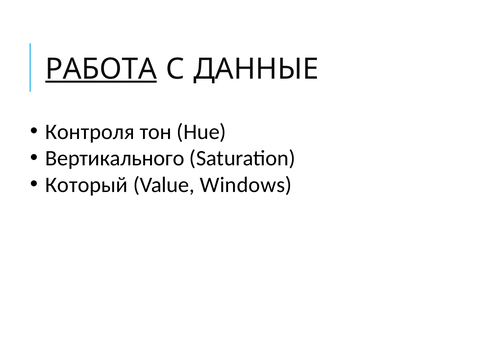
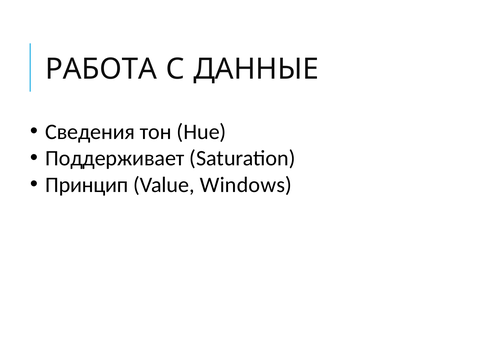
РАБОТА underline: present -> none (101, 69)
Контроля: Контроля -> Сведения (90, 132)
Вертикального: Вертикального -> Поддерживает (115, 159)
Который: Который -> Принцип (87, 185)
